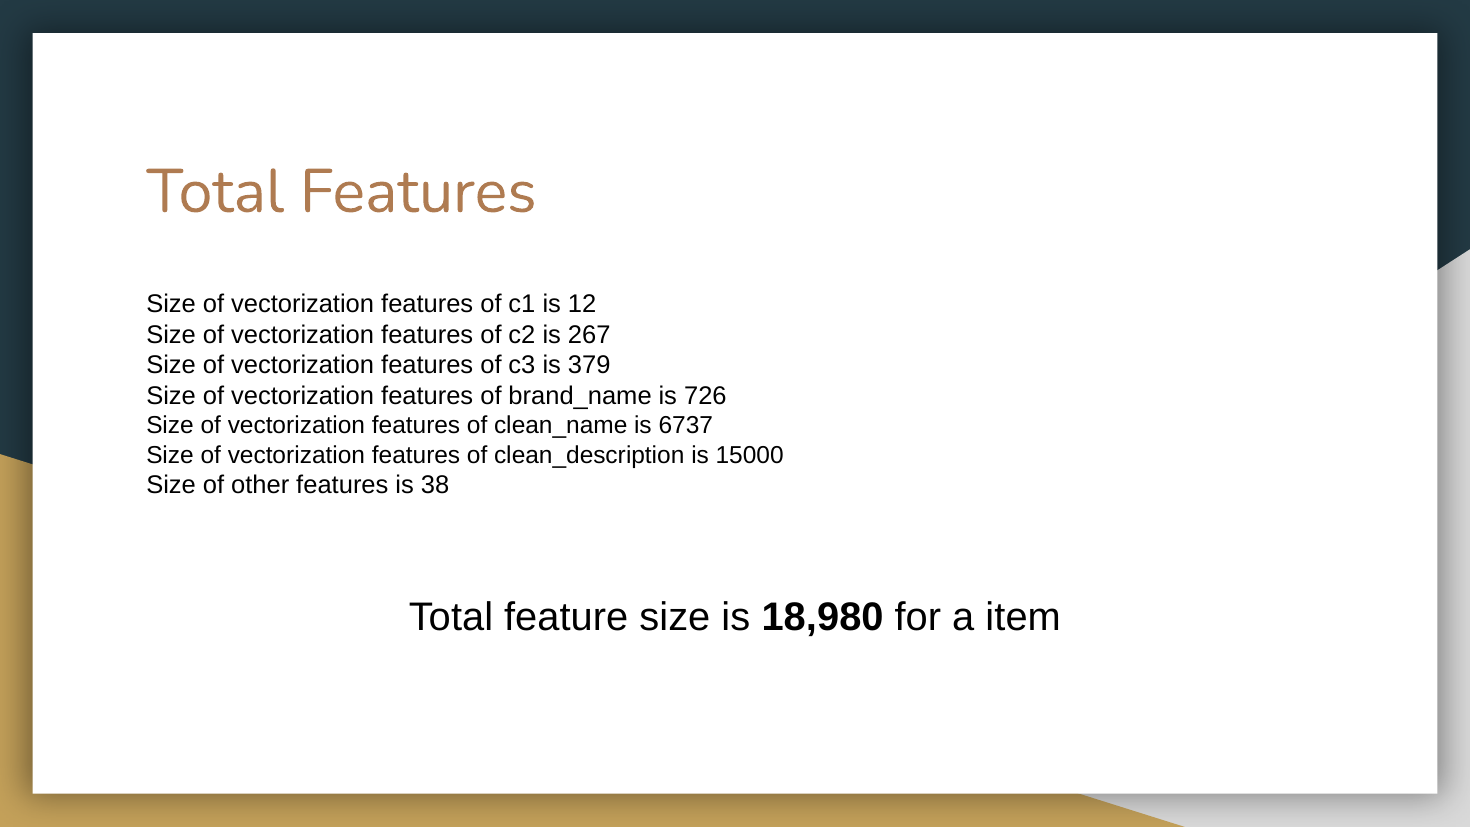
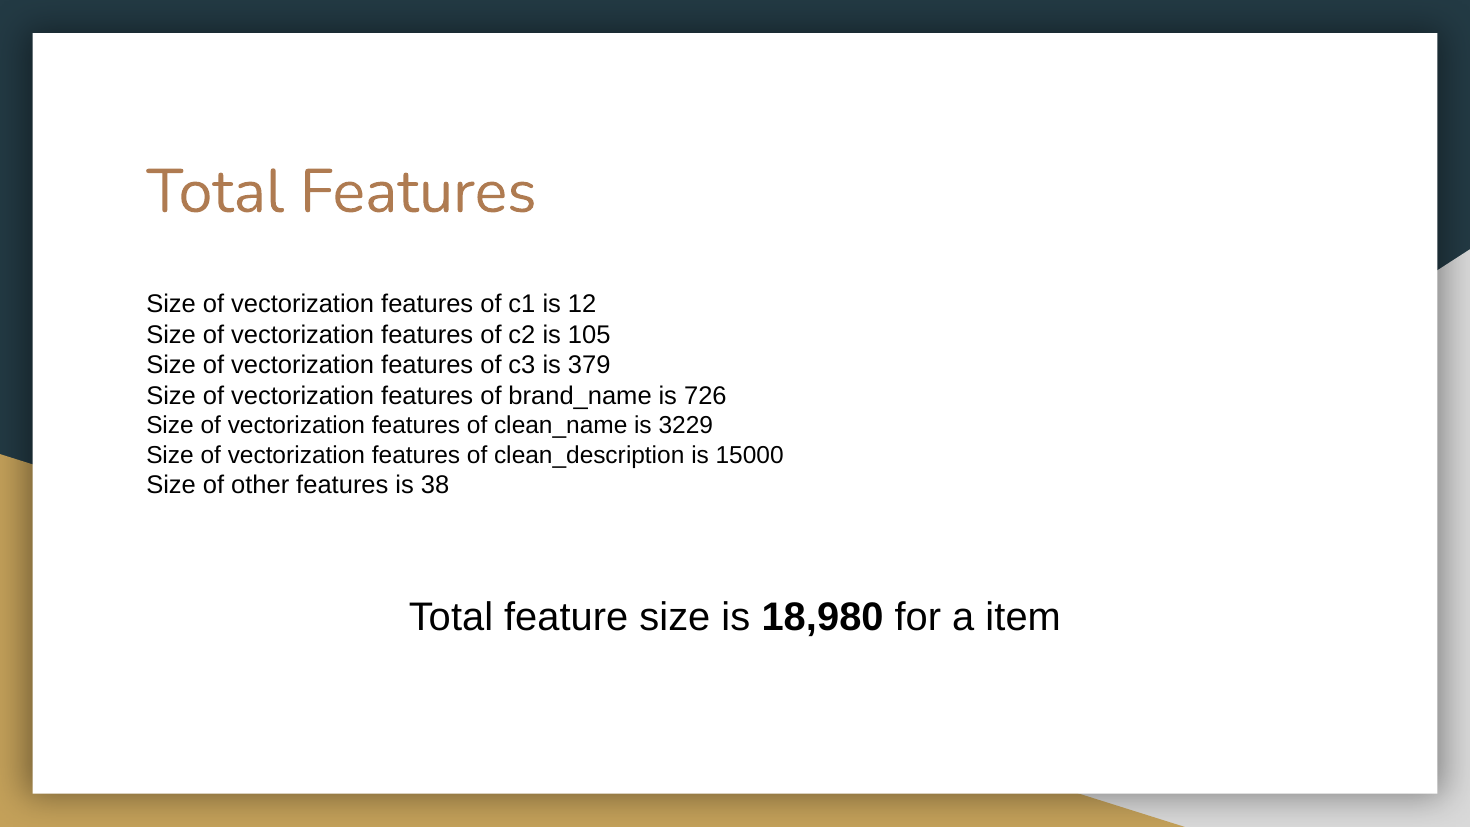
267: 267 -> 105 (589, 335)
6737: 6737 -> 3229 (686, 426)
